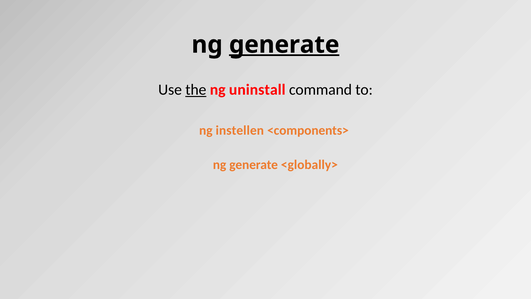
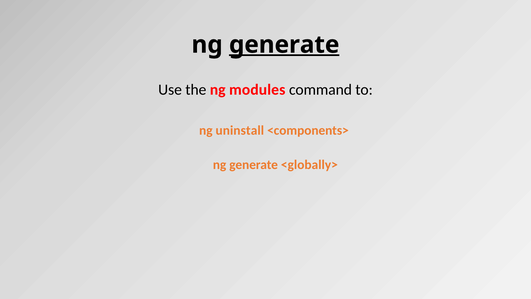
the underline: present -> none (196, 90)
uninstall: uninstall -> modules (257, 90)
instellen: instellen -> uninstall (240, 130)
